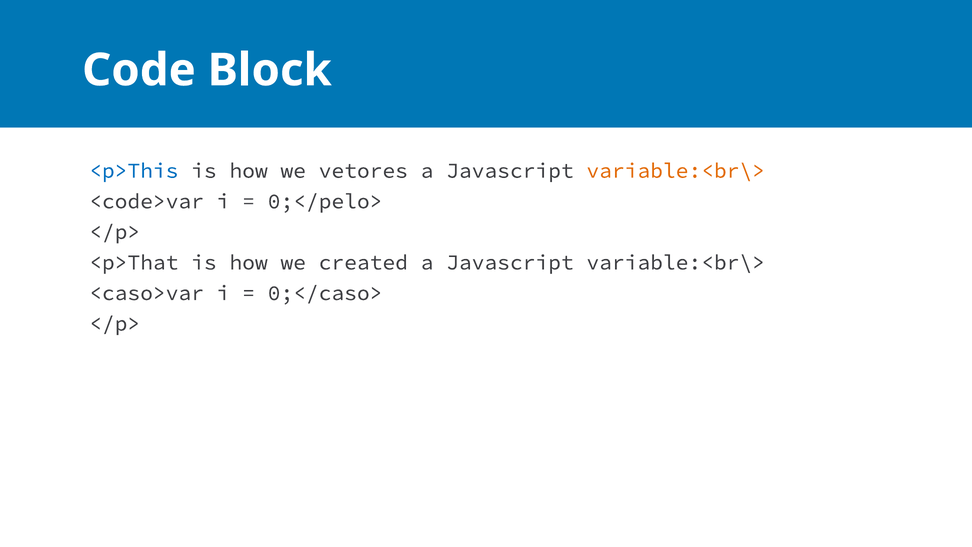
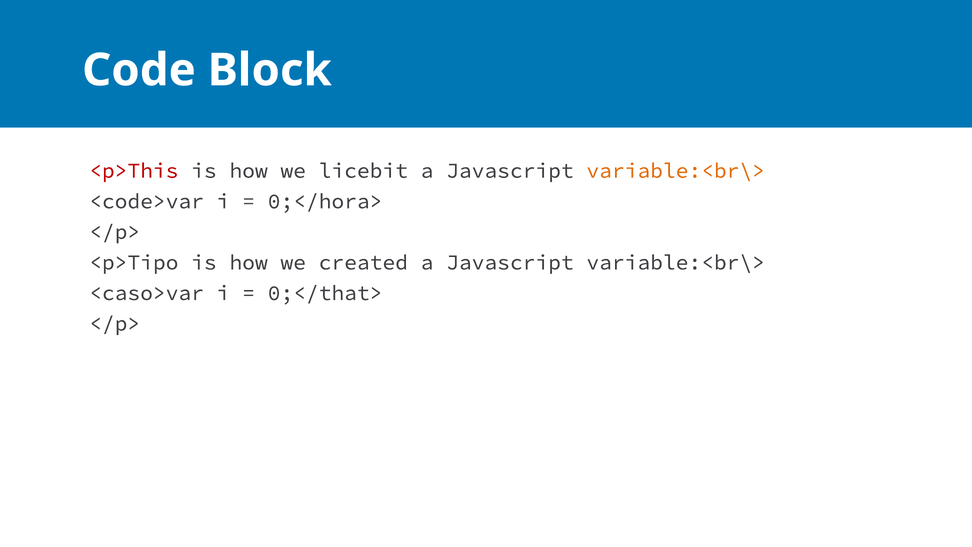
<p>This colour: blue -> red (134, 171)
vetores: vetores -> licebit (363, 171)
0;</pelo>: 0;</pelo> -> 0;</hora> (325, 201)
<p>That: <p>That -> <p>Tipo (134, 262)
0;</caso>: 0;</caso> -> 0;</that> (325, 293)
